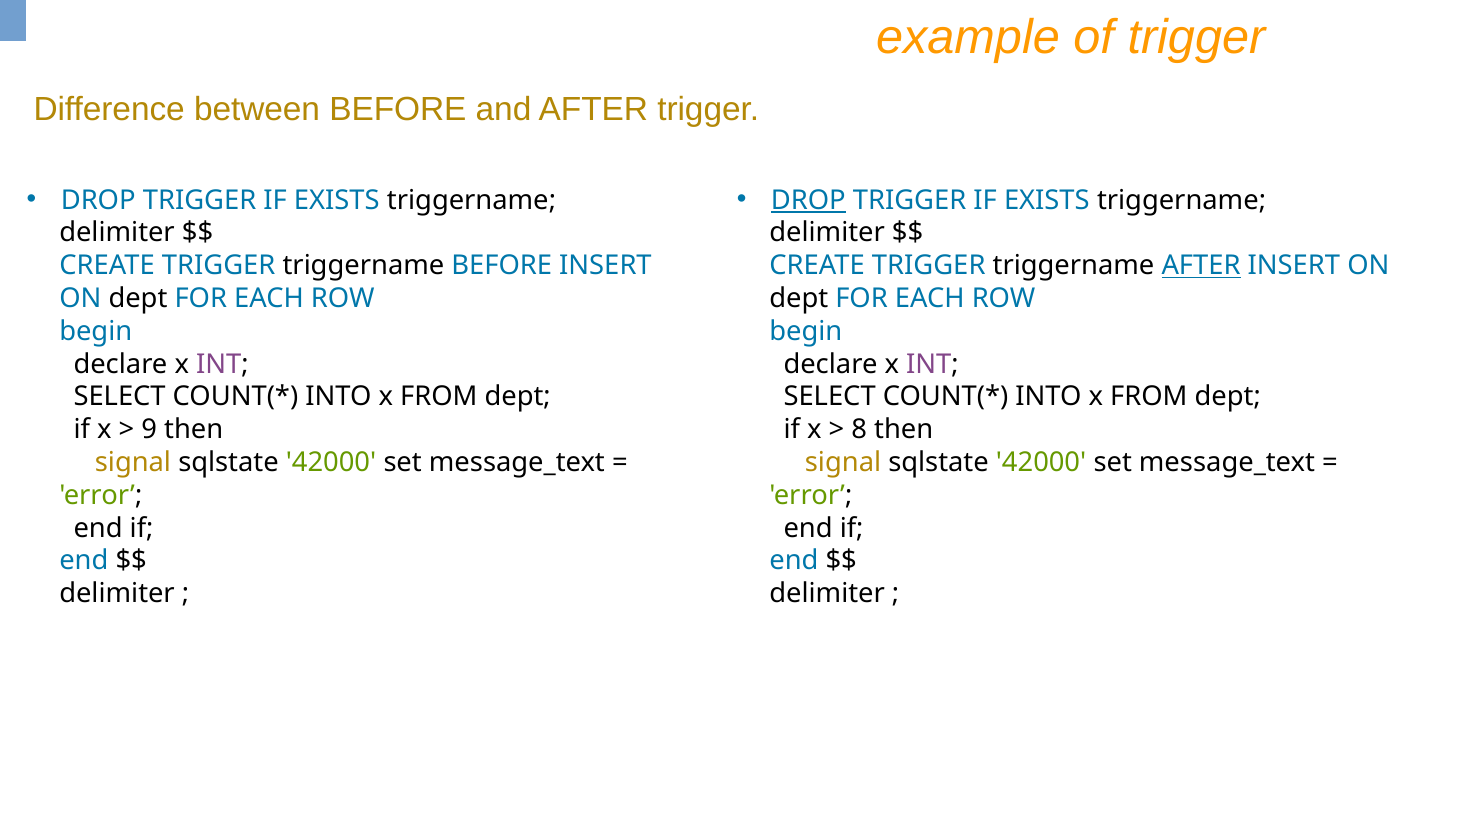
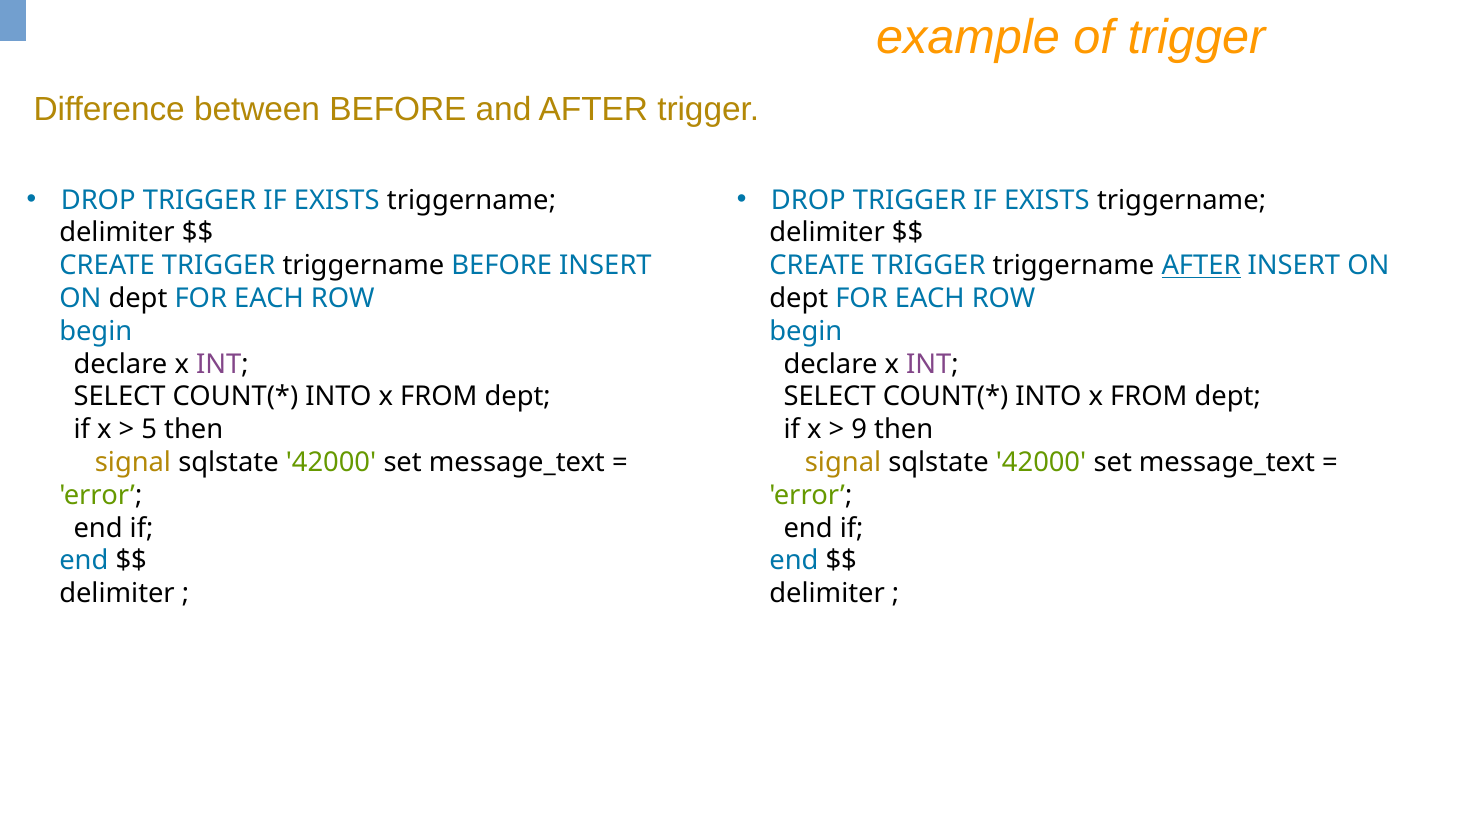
DROP underline: present -> none (808, 200)
9: 9 -> 5 (149, 430)
8: 8 -> 9 (859, 430)
